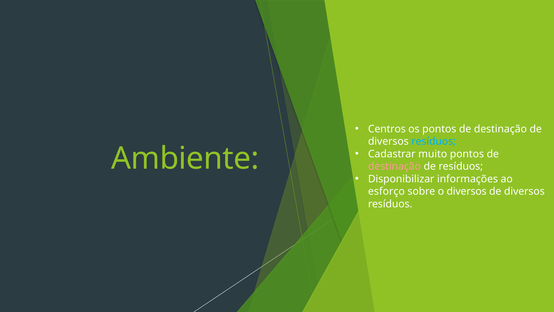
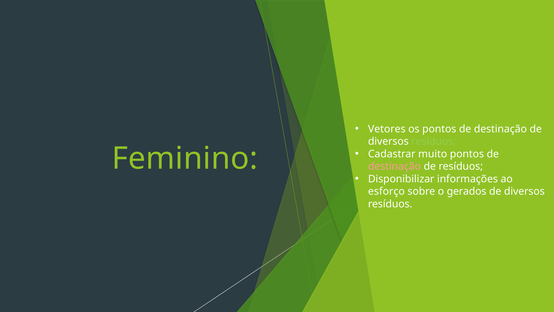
Centros: Centros -> Vetores (387, 129)
resíduos colour: light blue -> light green (434, 141)
Ambiente: Ambiente -> Feminino (185, 158)
o diversos: diversos -> gerados (467, 191)
